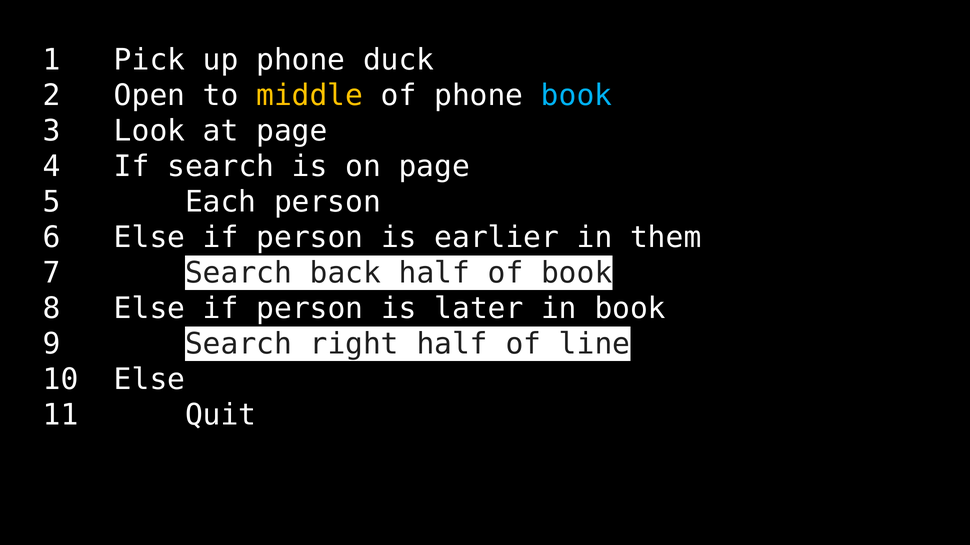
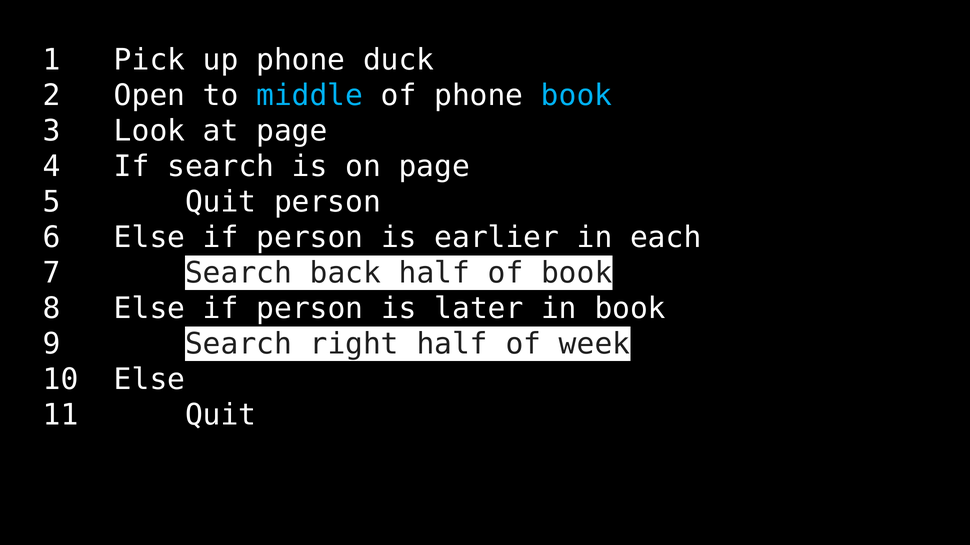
middle colour: yellow -> light blue (310, 96)
5 Each: Each -> Quit (221, 202)
them: them -> each (666, 238)
line: line -> week (595, 345)
